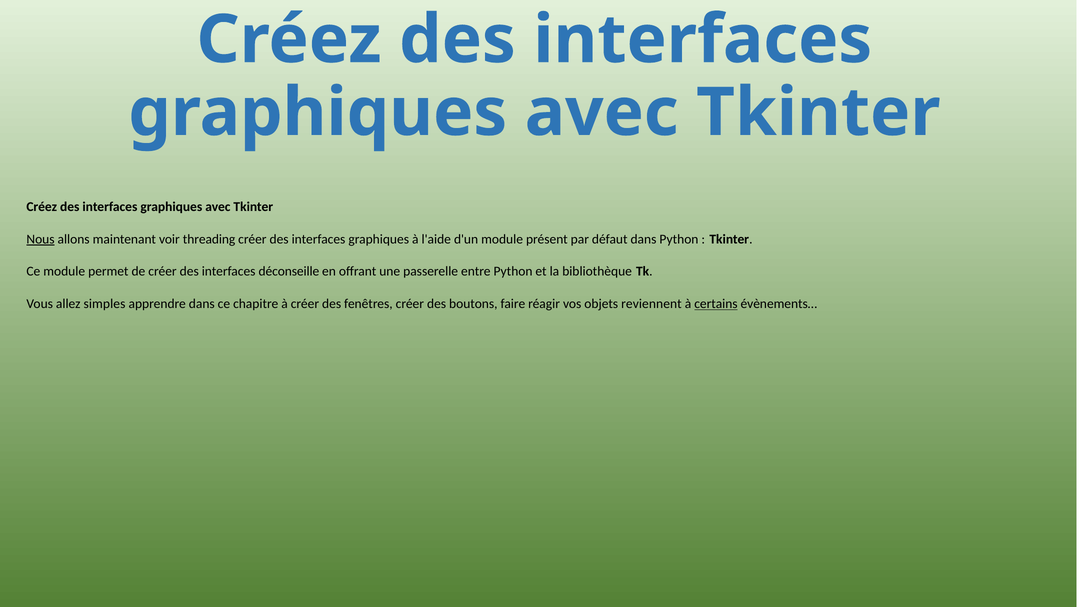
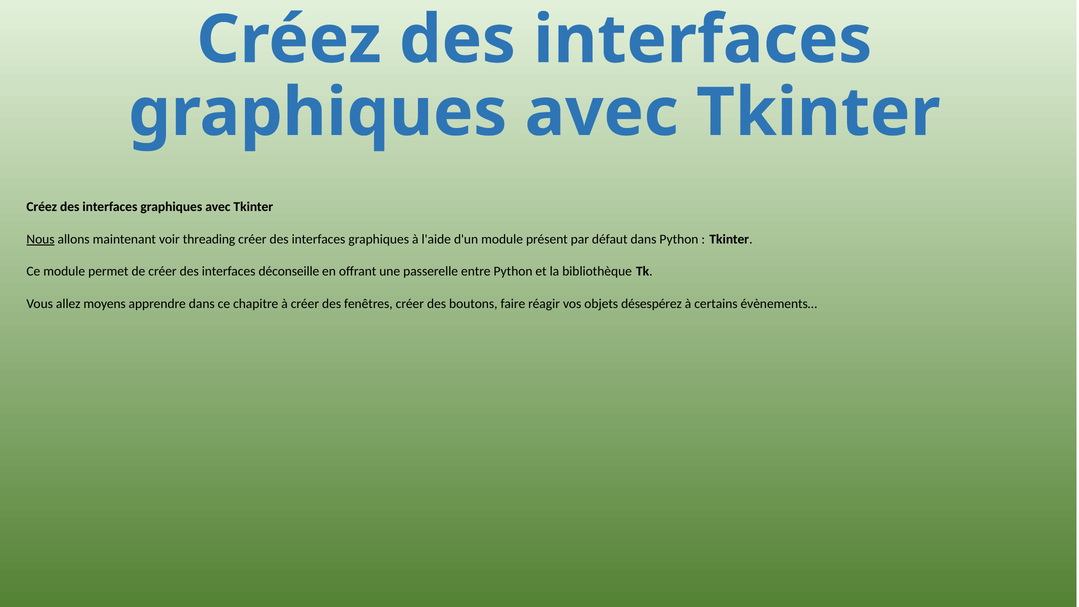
simples: simples -> moyens (105, 304)
reviennent: reviennent -> désespérez (652, 304)
certains underline: present -> none (716, 304)
